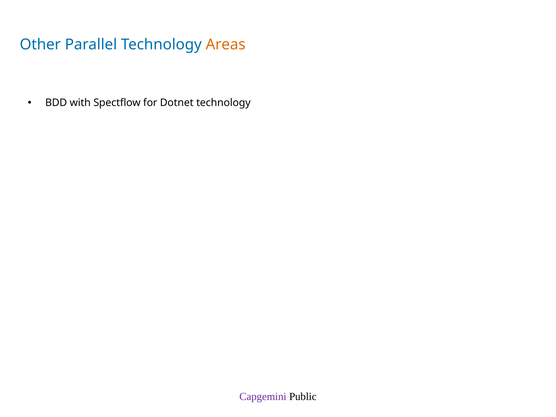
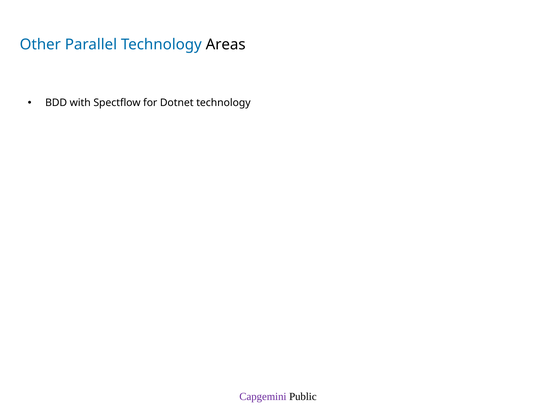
Areas colour: orange -> black (226, 45)
